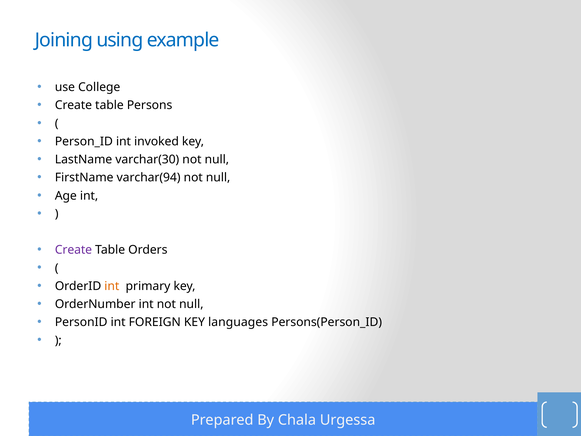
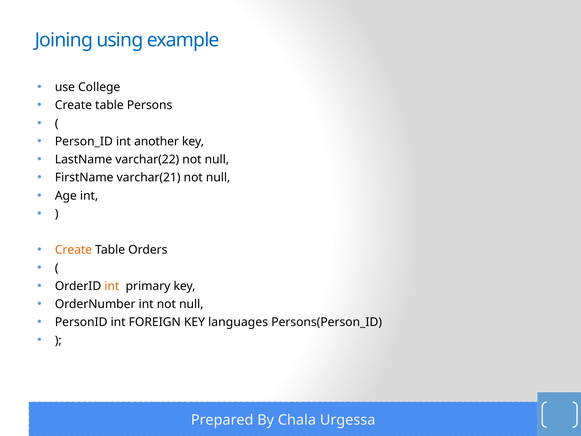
invoked: invoked -> another (157, 141)
varchar(30: varchar(30 -> varchar(22 (147, 159)
varchar(94: varchar(94 -> varchar(21 (149, 178)
Create colour: purple -> orange (73, 250)
